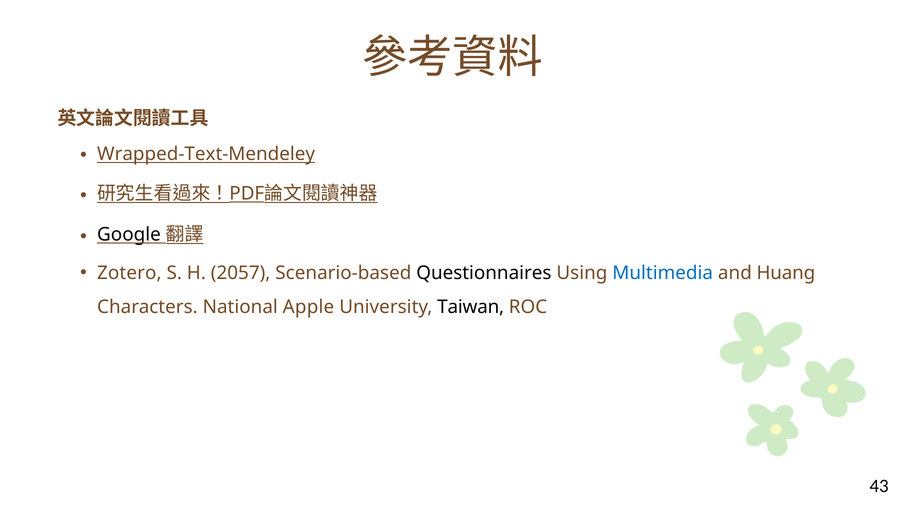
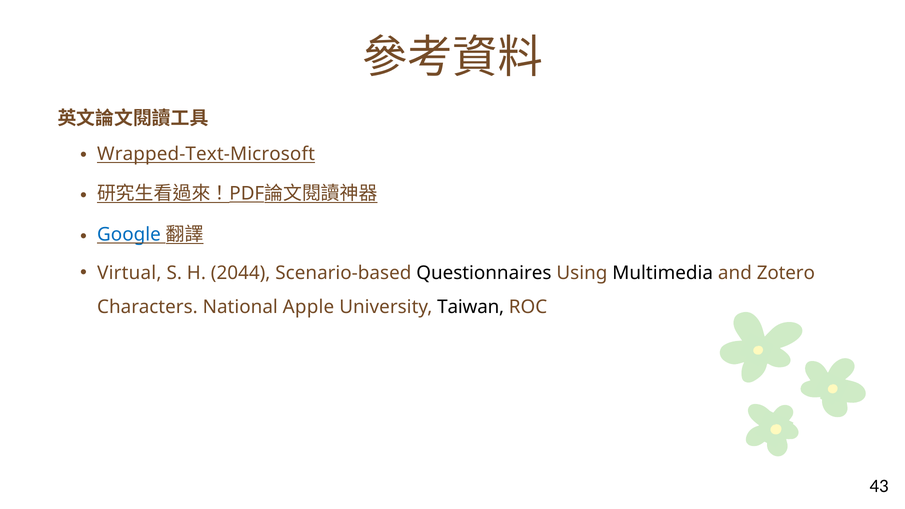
Wrapped-Text-Mendeley: Wrapped-Text-Mendeley -> Wrapped-Text-Microsoft (206, 154)
Google colour: black -> blue (129, 235)
Zotero: Zotero -> Virtual (129, 273)
2057: 2057 -> 2044 (241, 273)
Multimedia colour: blue -> black (663, 273)
Huang: Huang -> Zotero (786, 273)
